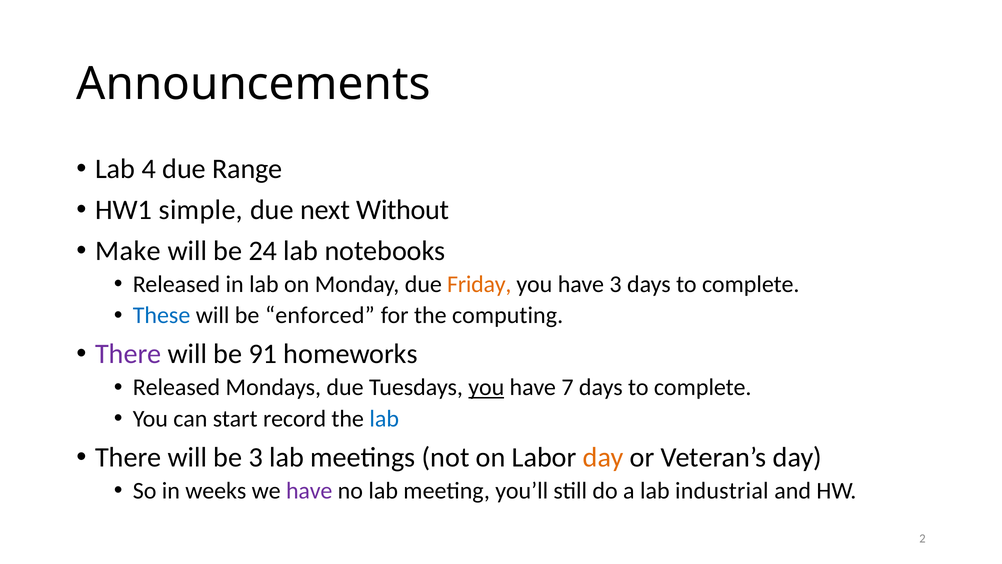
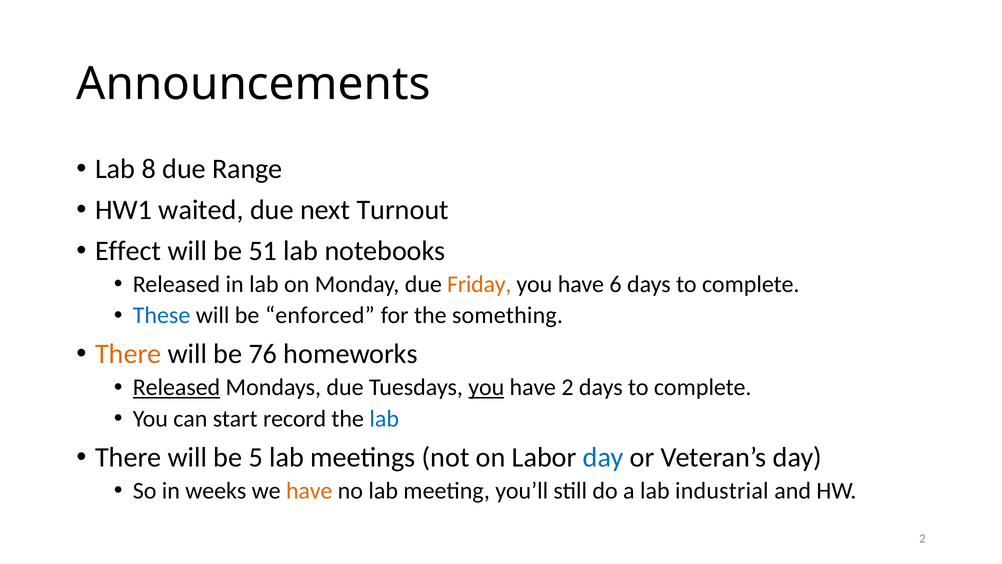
4: 4 -> 8 (149, 169)
simple: simple -> waited (201, 210)
Without: Without -> Turnout (403, 210)
Make: Make -> Effect (128, 251)
24: 24 -> 51 (263, 251)
have 3: 3 -> 6 (616, 284)
computing: computing -> something (508, 315)
There colour: purple -> orange (128, 354)
91: 91 -> 76 (263, 354)
Released underline: none -> present (176, 387)
have 7: 7 -> 2 (567, 387)
be 3: 3 -> 5 (256, 457)
day colour: orange -> blue (603, 457)
have colour: purple -> orange (309, 490)
